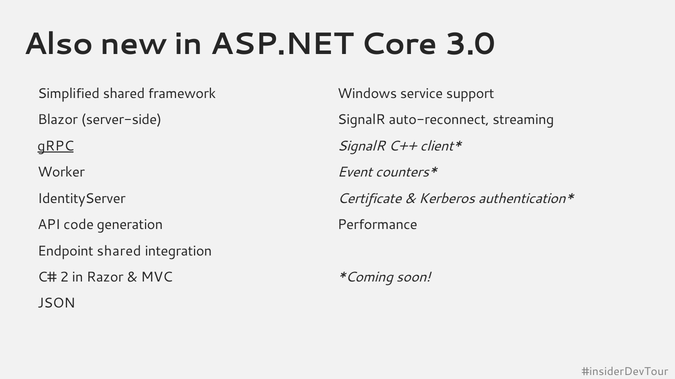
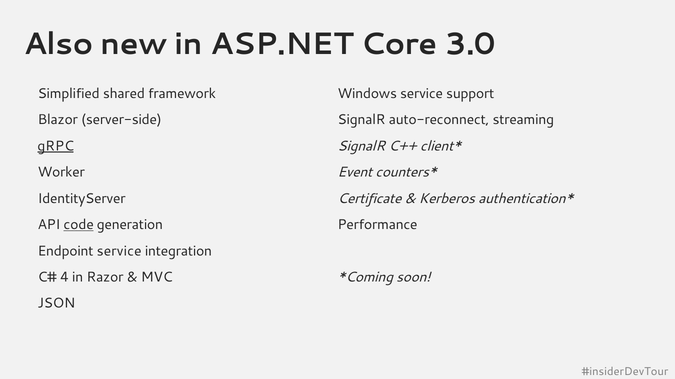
code underline: none -> present (79, 225)
Endpoint shared: shared -> service (119, 251)
2: 2 -> 4 (64, 278)
